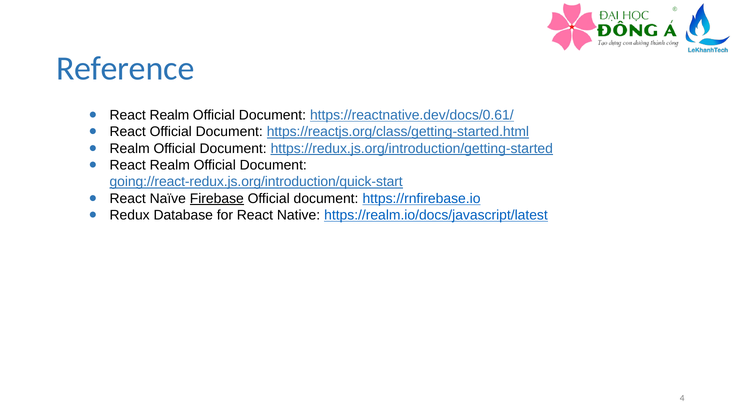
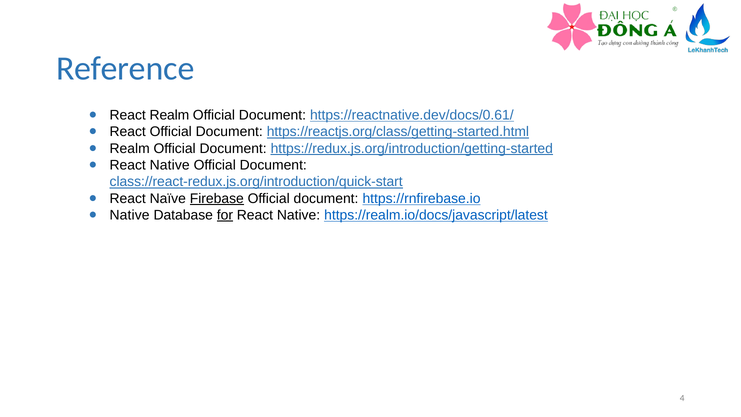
Realm: Realm -> Native (170, 165)
going://react-redux.js.org/introduction/quick-start: going://react-redux.js.org/introduction/quick-start -> class://react-redux.js.org/introduction/quick-start (256, 182)
Redux: Redux -> Native (130, 215)
for underline: none -> present (225, 215)
